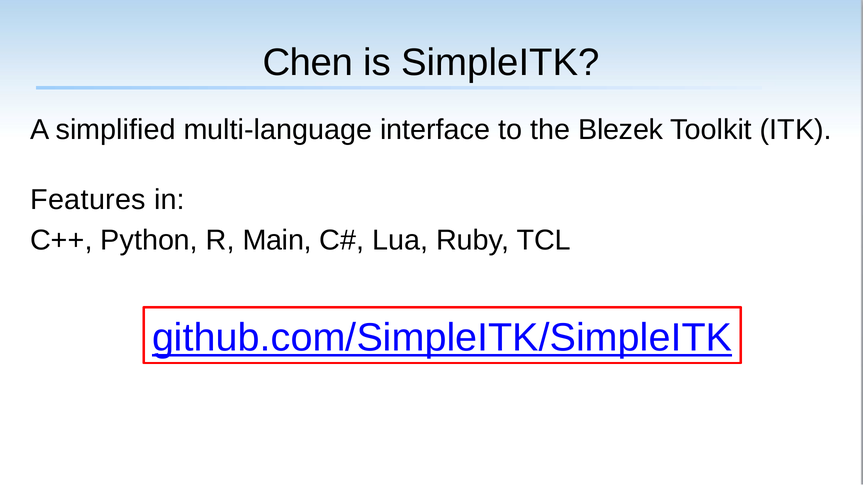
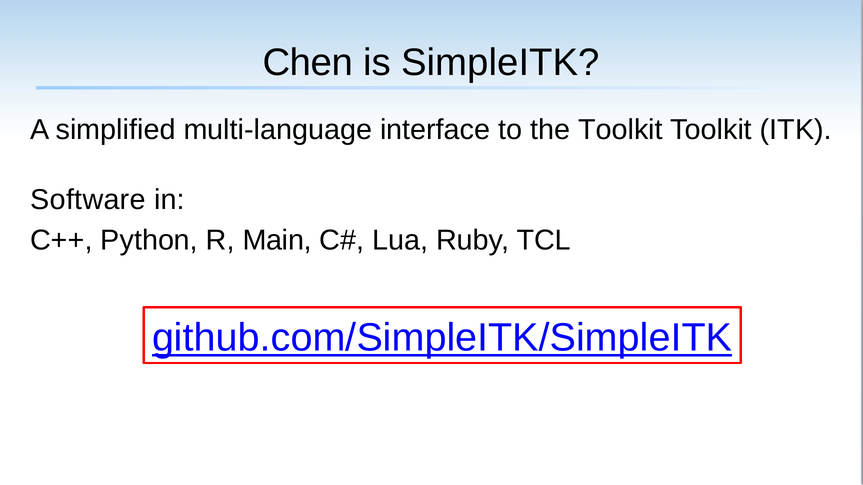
the Blezek: Blezek -> Toolkit (621, 130)
Features: Features -> Software (88, 200)
